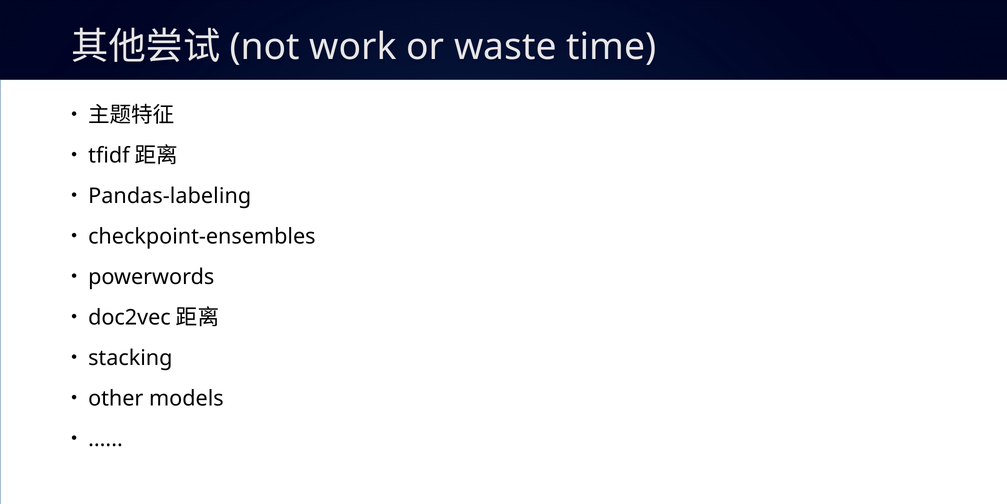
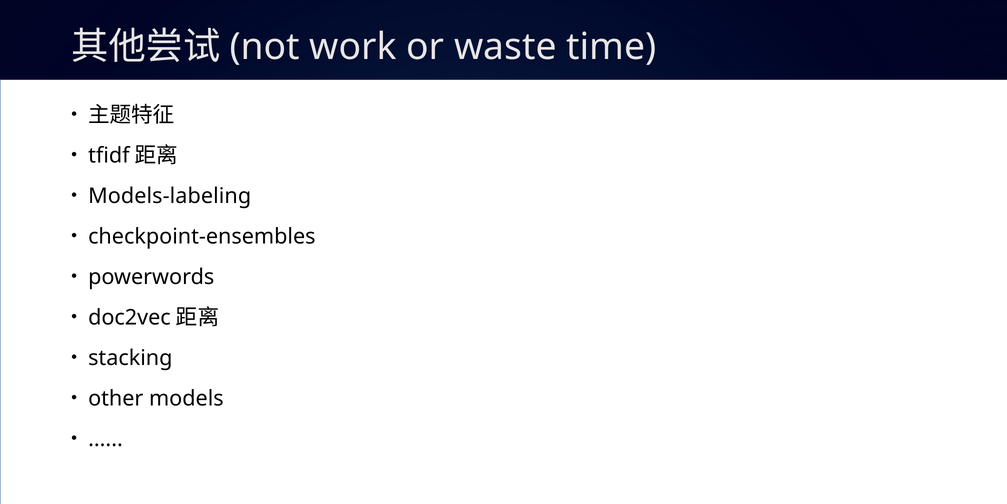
Pandas-labeling: Pandas-labeling -> Models-labeling (170, 196)
